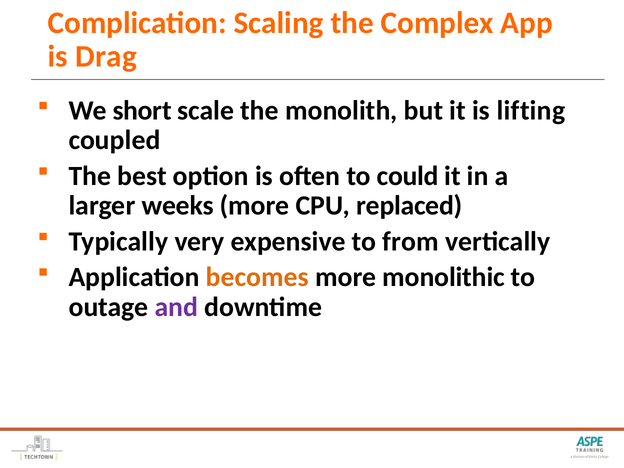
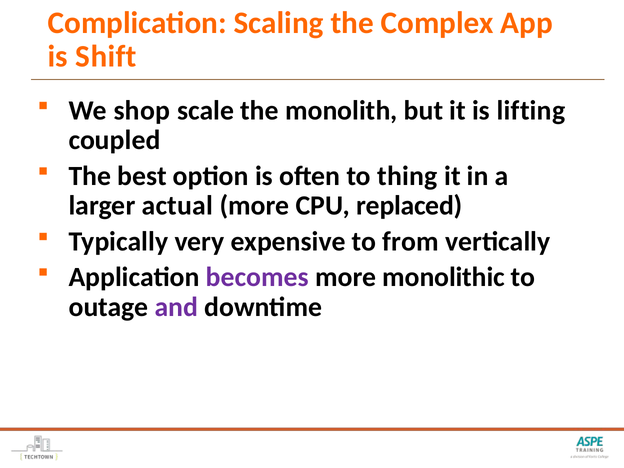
Drag: Drag -> Shift (106, 57)
short: short -> shop (142, 110)
could: could -> thing (407, 176)
weeks: weeks -> actual (177, 206)
becomes colour: orange -> purple (257, 277)
